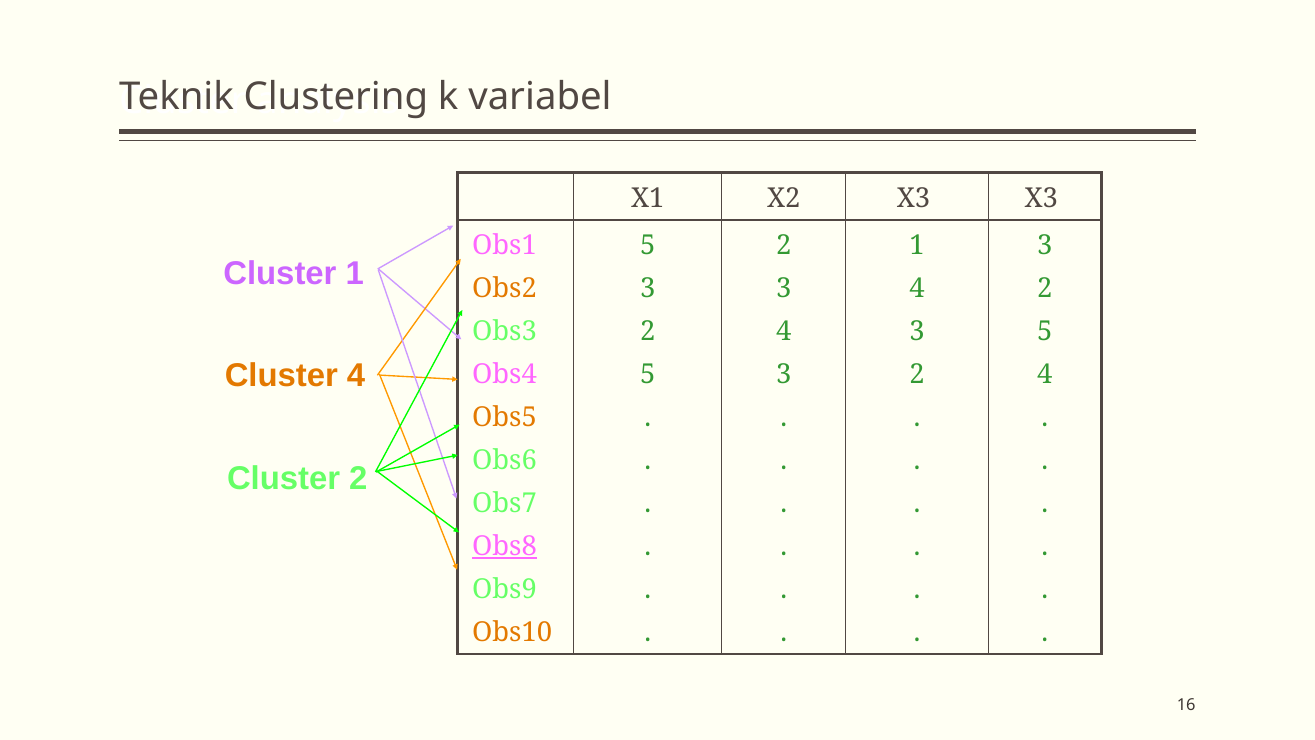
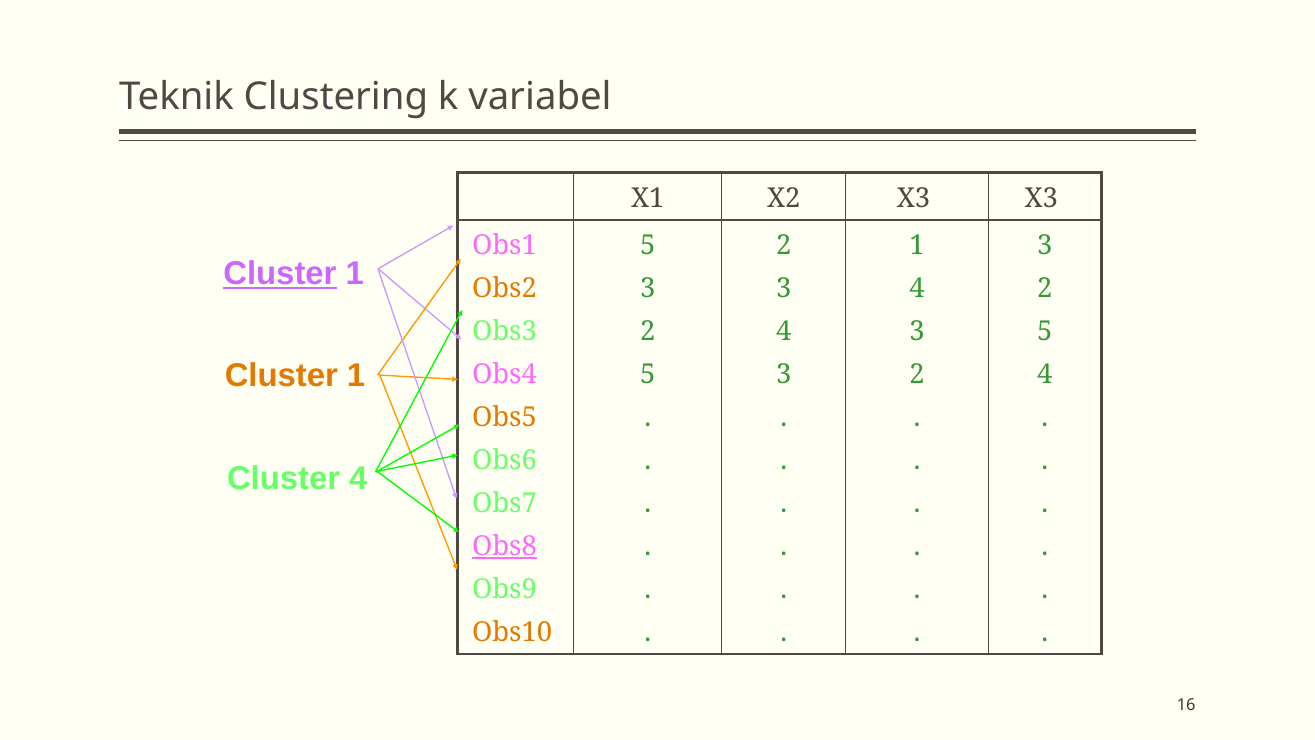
Cluster underline: none -> present (280, 274)
4: 4 -> 1 (356, 375)
Cluster 2: 2 -> 4 (358, 478)
